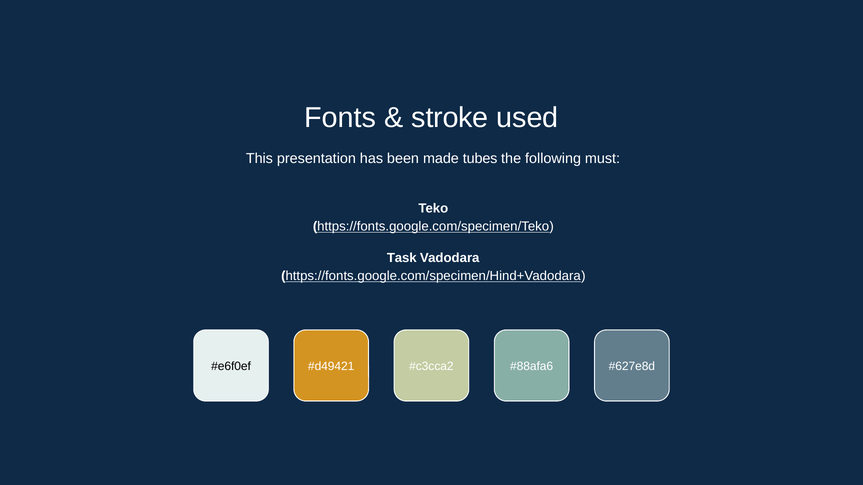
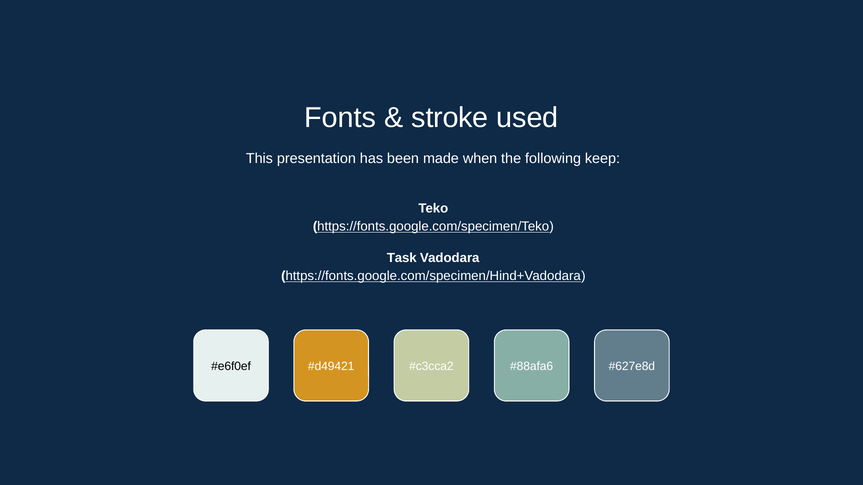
tubes: tubes -> when (480, 158)
must: must -> keep (602, 158)
